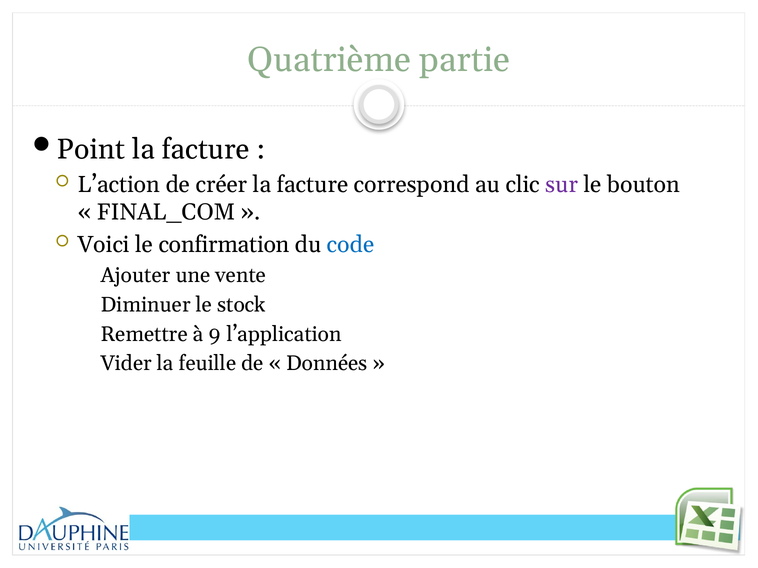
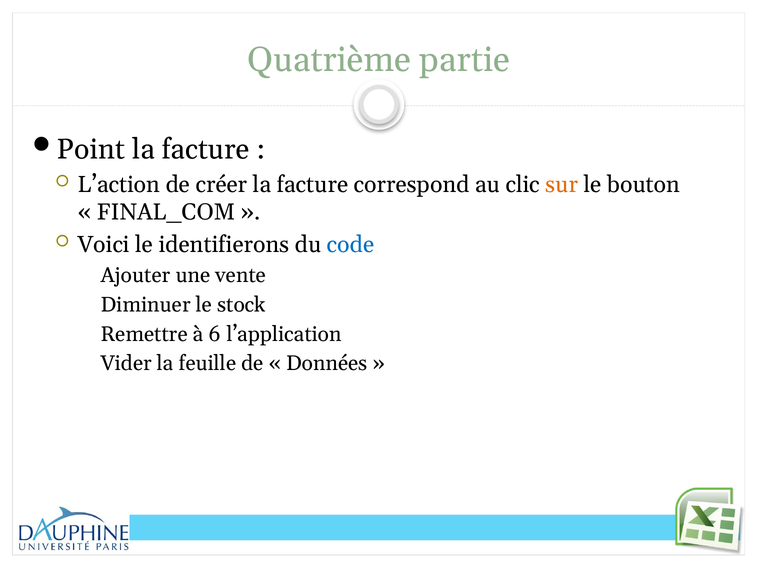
sur colour: purple -> orange (562, 185)
confirmation: confirmation -> identifierons (224, 245)
9: 9 -> 6 (215, 334)
